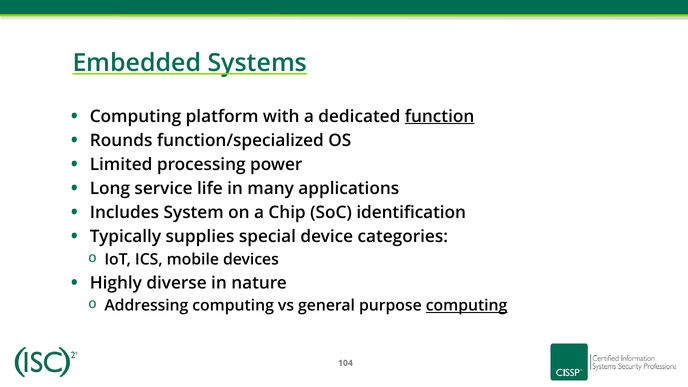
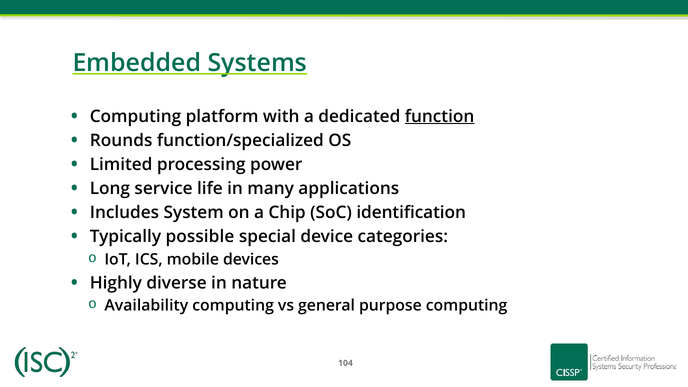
supplies: supplies -> possible (200, 237)
Addressing: Addressing -> Availability (146, 306)
computing underline: present -> none (467, 306)
